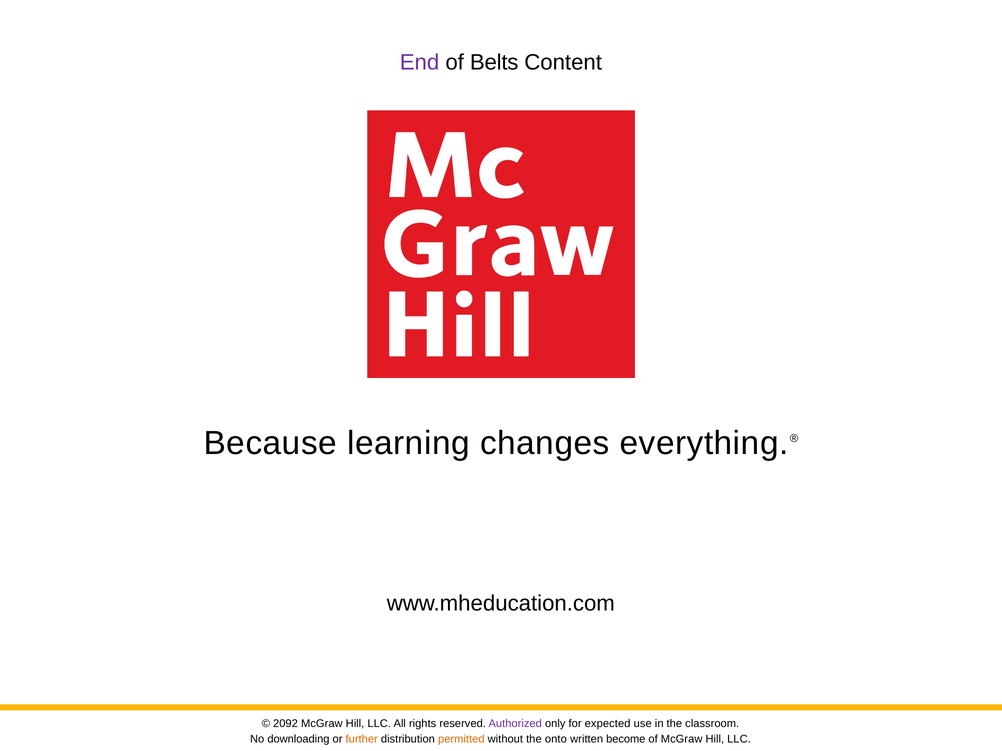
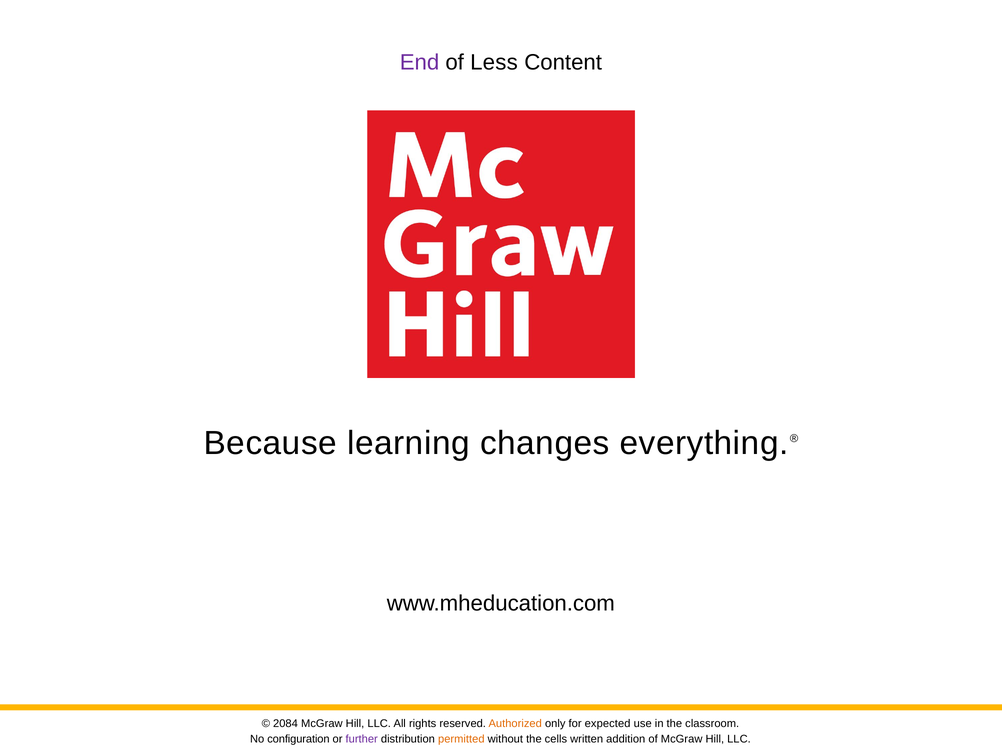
Belts: Belts -> Less (494, 63)
2092: 2092 -> 2084 (285, 724)
Authorized colour: purple -> orange (515, 724)
downloading: downloading -> configuration (298, 740)
further colour: orange -> purple (362, 740)
onto: onto -> cells (556, 740)
become: become -> addition (626, 740)
